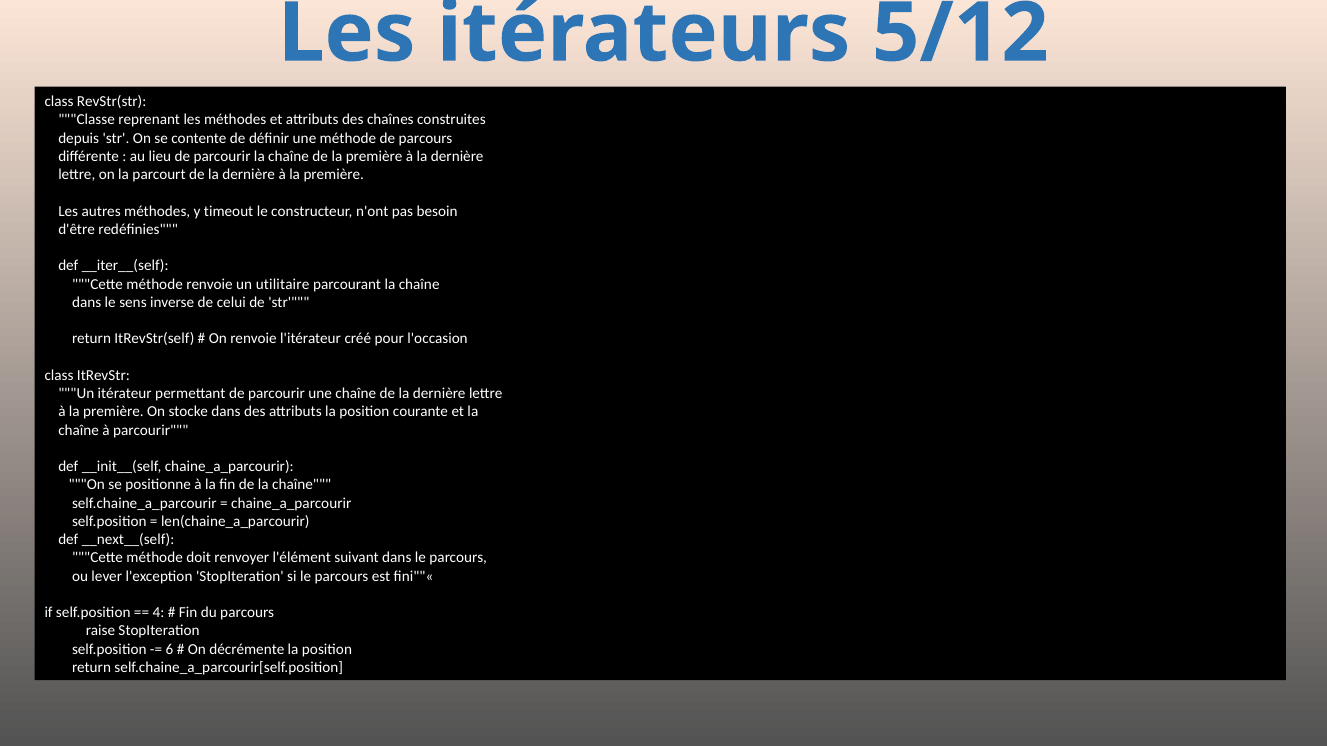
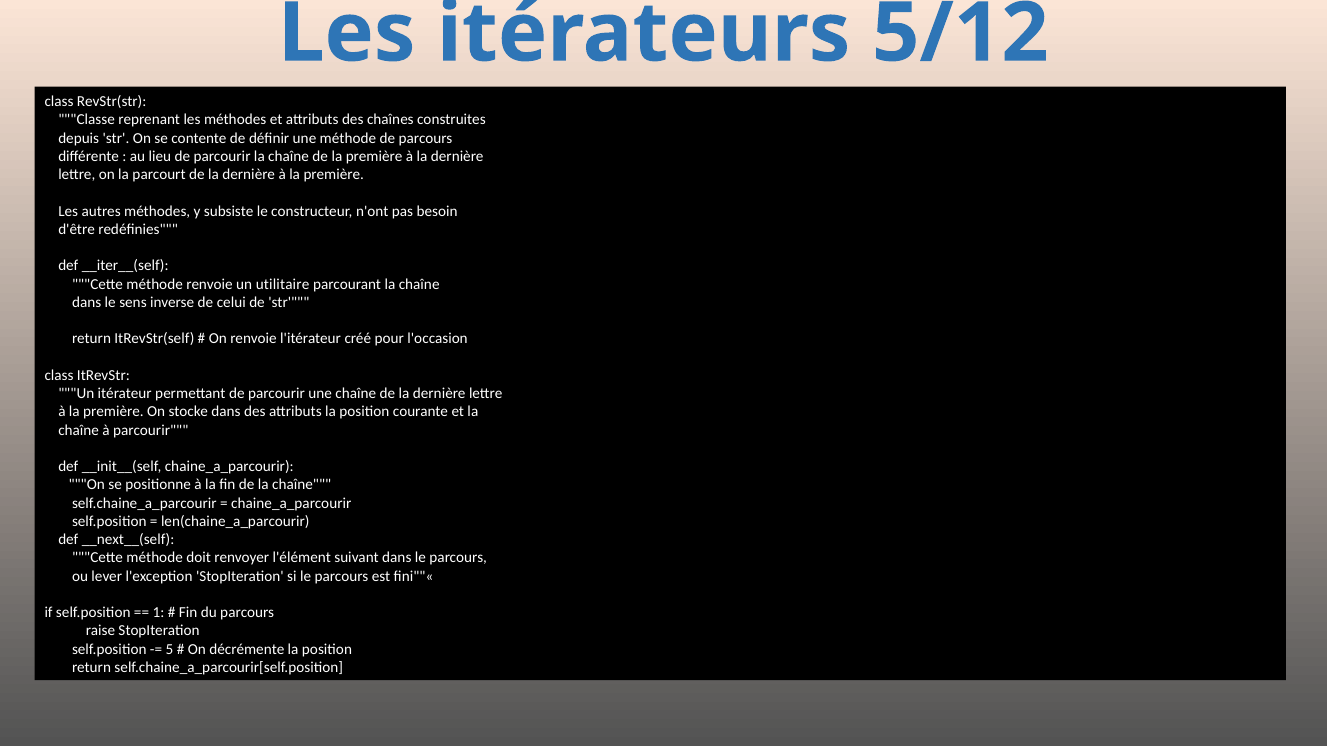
timeout: timeout -> subsiste (229, 211)
4: 4 -> 1 (158, 613)
6: 6 -> 5 (170, 649)
